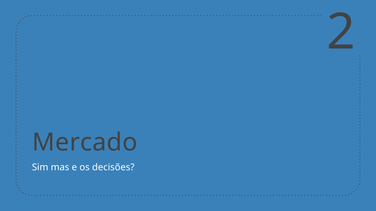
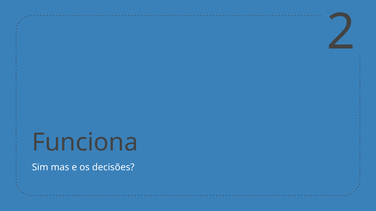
Mercado: Mercado -> Funciona (85, 143)
